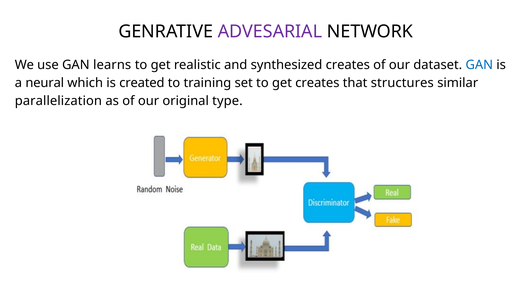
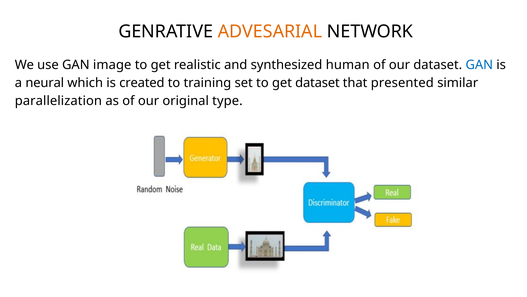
ADVESARIAL colour: purple -> orange (270, 32)
learns: learns -> image (112, 65)
synthesized creates: creates -> human (348, 65)
get creates: creates -> dataset (317, 83)
structures: structures -> presented (402, 83)
